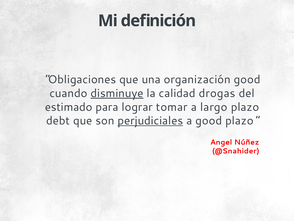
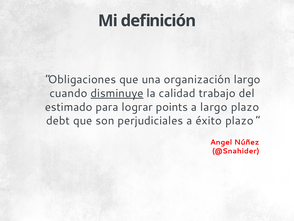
organización good: good -> largo (247, 79)
drogas: drogas -> trabajo (217, 93)
tomar: tomar -> points (172, 107)
perjudiciales underline: present -> none (150, 121)
a good: good -> éxito (209, 121)
